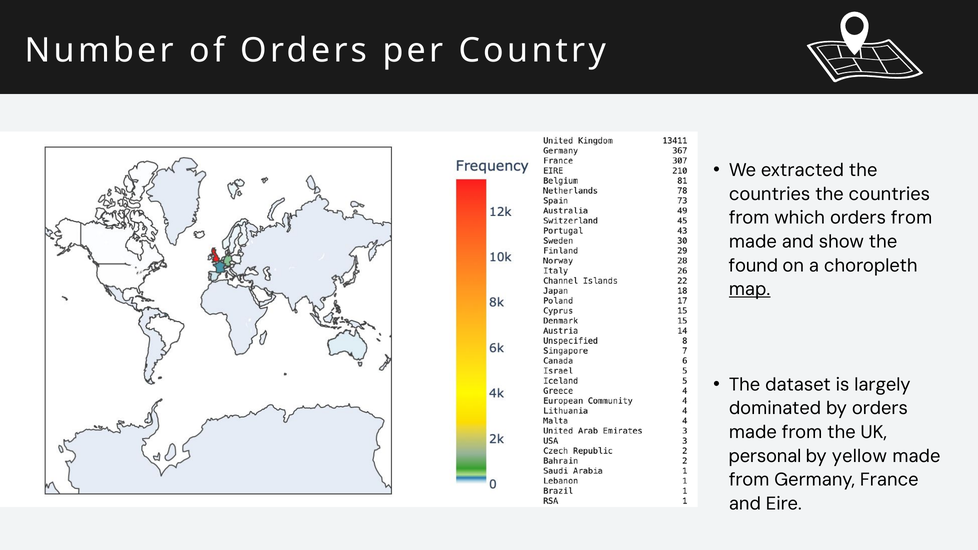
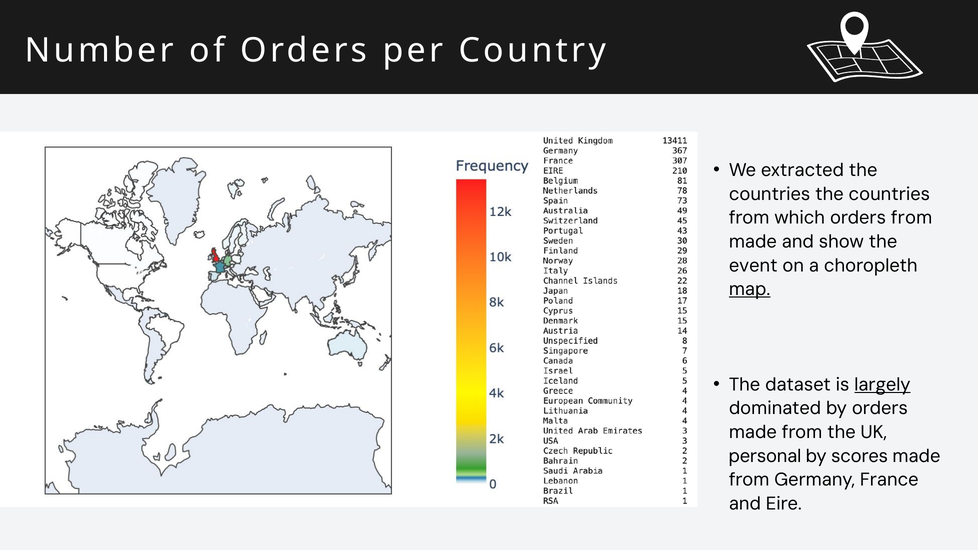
found: found -> event (753, 266)
largely underline: none -> present (882, 385)
yellow: yellow -> scores (860, 456)
